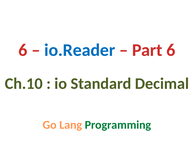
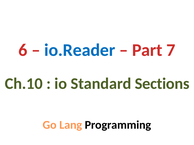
Part 6: 6 -> 7 (171, 50)
Decimal: Decimal -> Sections (162, 84)
Programming colour: green -> black (118, 125)
